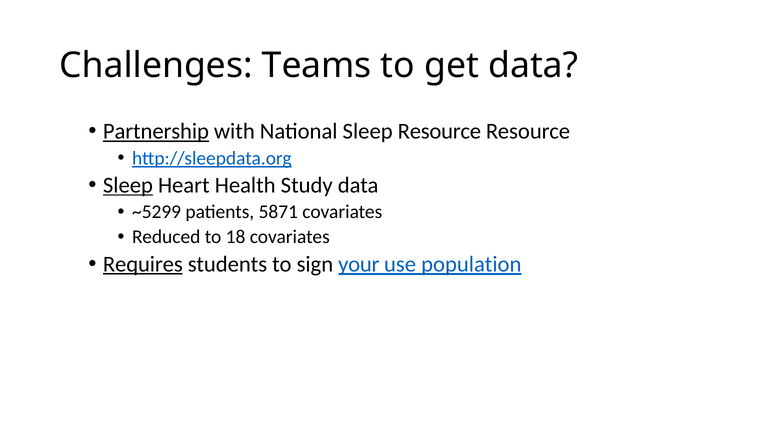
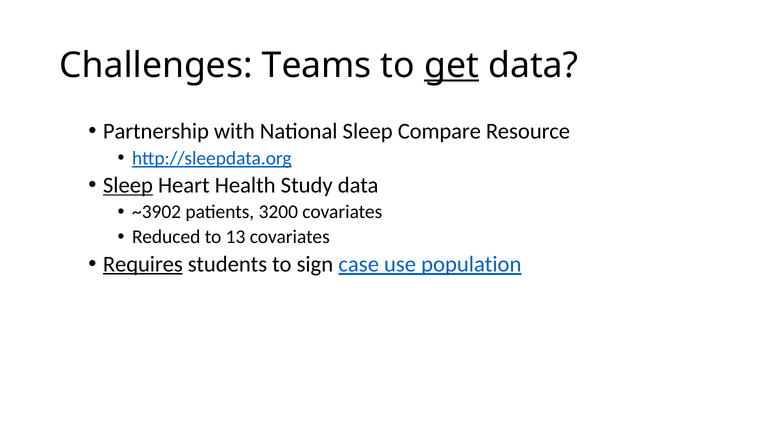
get underline: none -> present (452, 65)
Partnership underline: present -> none (156, 131)
Sleep Resource: Resource -> Compare (439, 131)
~5299: ~5299 -> ~3902 (157, 212)
5871: 5871 -> 3200 (278, 212)
18: 18 -> 13 (236, 237)
your: your -> case (359, 264)
